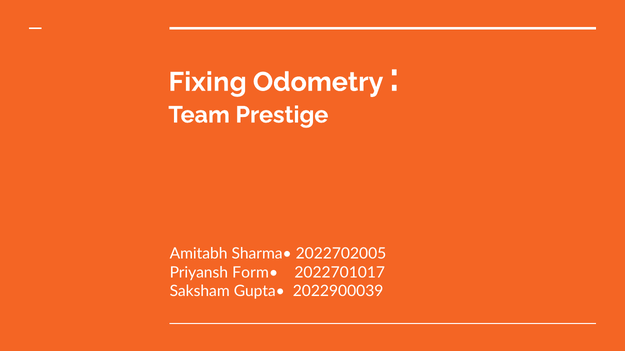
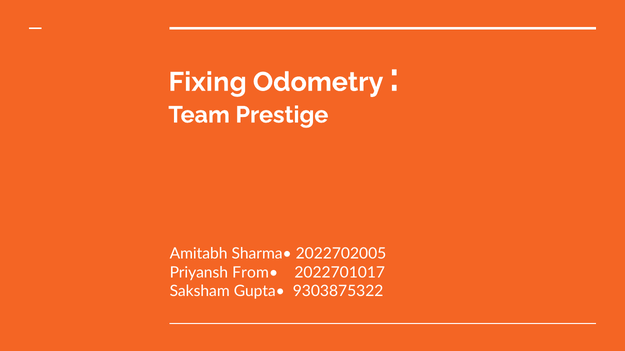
Form•: Form• -> From• (255, 273)
2022900039: 2022900039 -> 9303875322 (338, 292)
